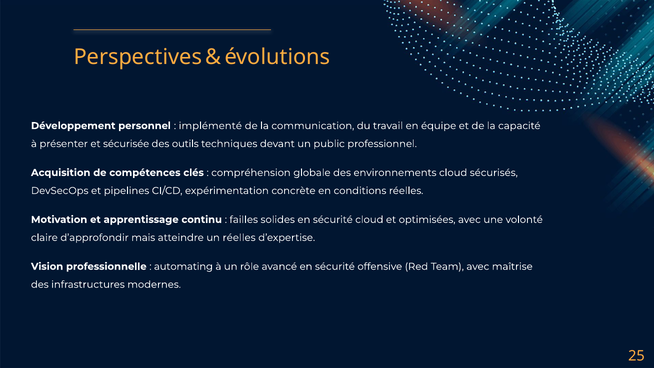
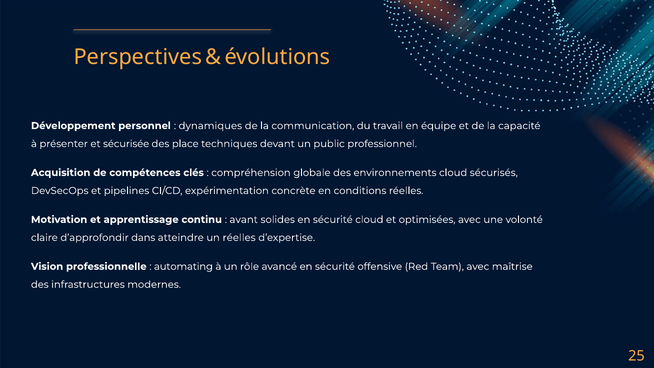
implémenté: implémenté -> dynamiques (210, 126)
outils: outils -> place (185, 144)
failles: failles -> avant (244, 220)
mais: mais -> dans (143, 238)
